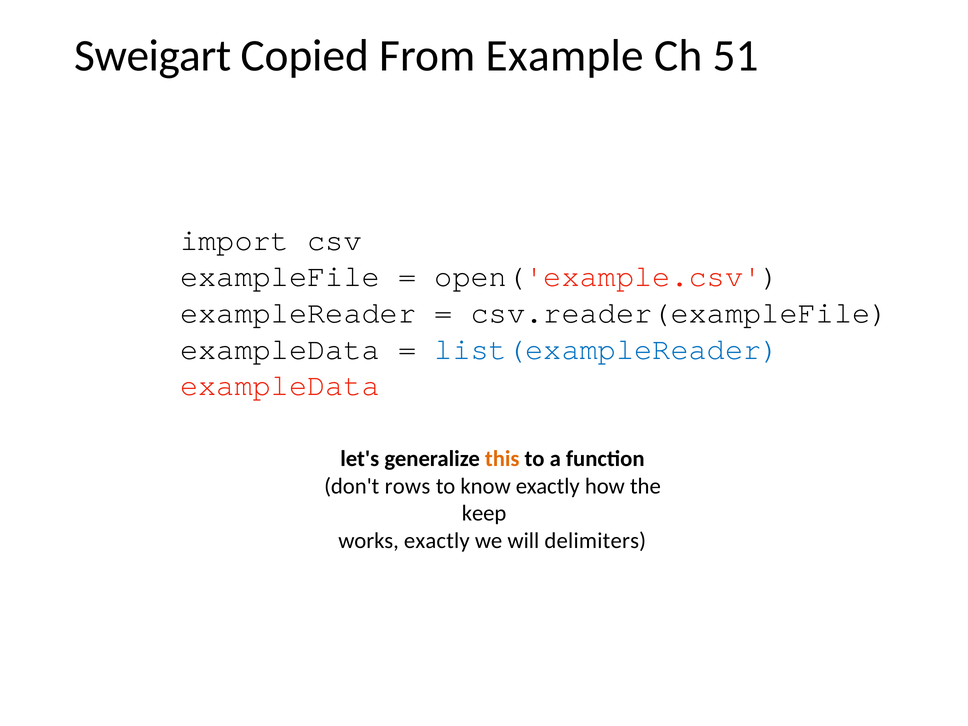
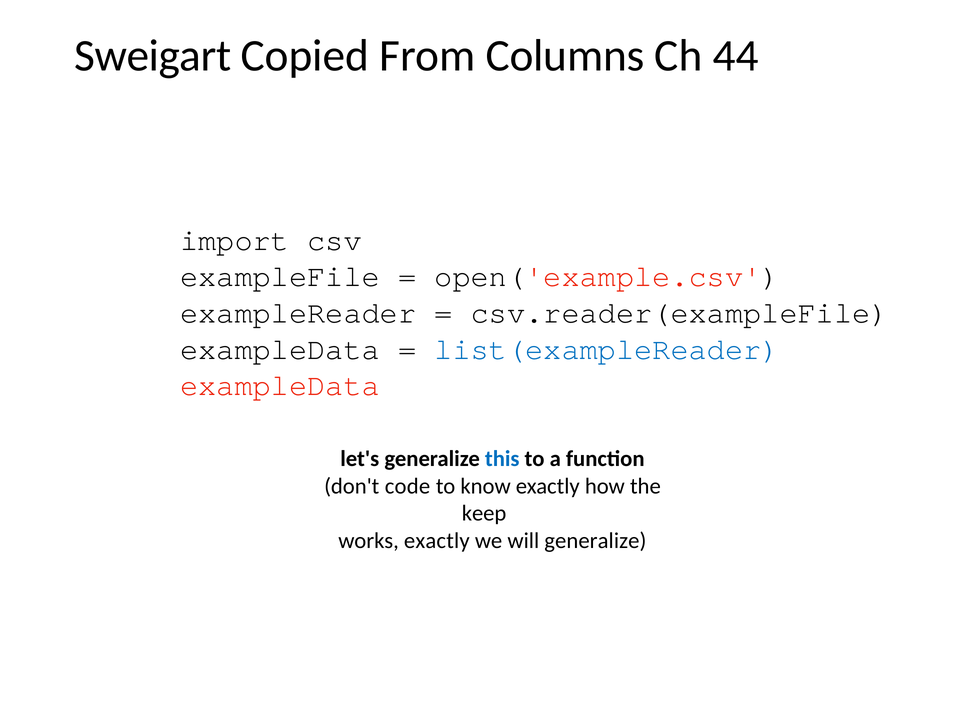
Example: Example -> Columns (565, 56)
51: 51 -> 44 (736, 56)
this colour: orange -> blue (502, 459)
rows: rows -> code (407, 486)
will delimiters: delimiters -> generalize (595, 541)
